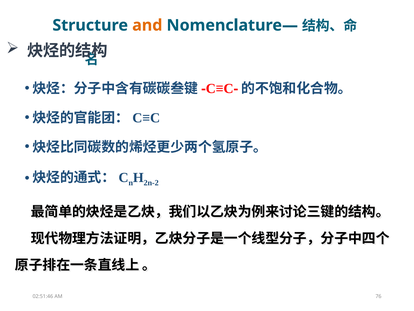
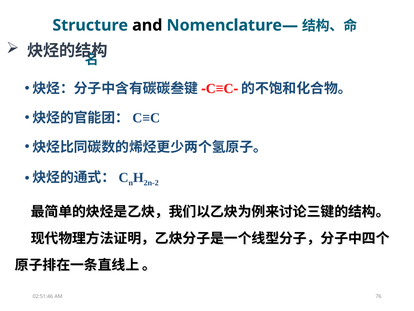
and colour: orange -> black (147, 25)
